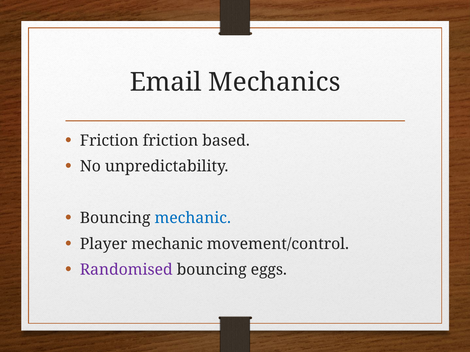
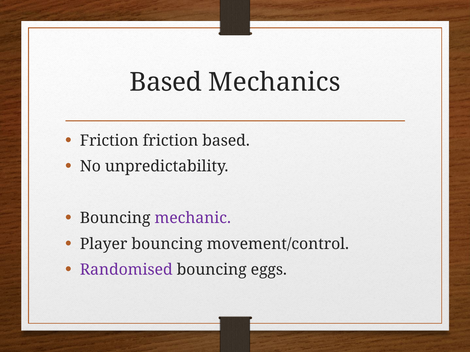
Email: Email -> Based (166, 82)
mechanic colour: blue -> purple (193, 218)
Player mechanic: mechanic -> bouncing (167, 244)
